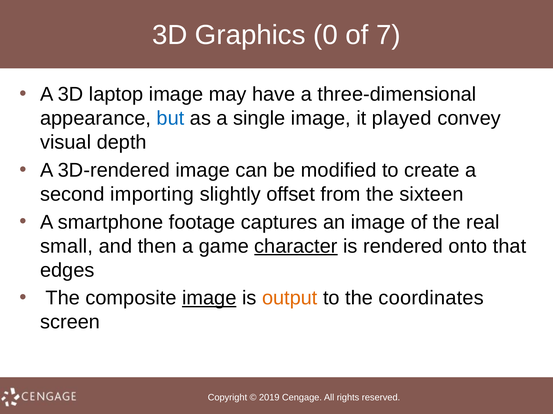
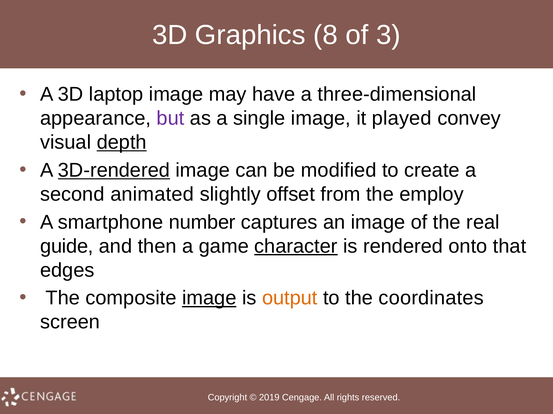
0: 0 -> 8 (325, 35)
7: 7 -> 3 (388, 35)
but colour: blue -> purple (171, 119)
depth underline: none -> present (122, 143)
3D-rendered underline: none -> present (114, 171)
importing: importing -> animated (152, 195)
sixteen: sixteen -> employ (432, 195)
footage: footage -> number (202, 223)
small: small -> guide (67, 247)
